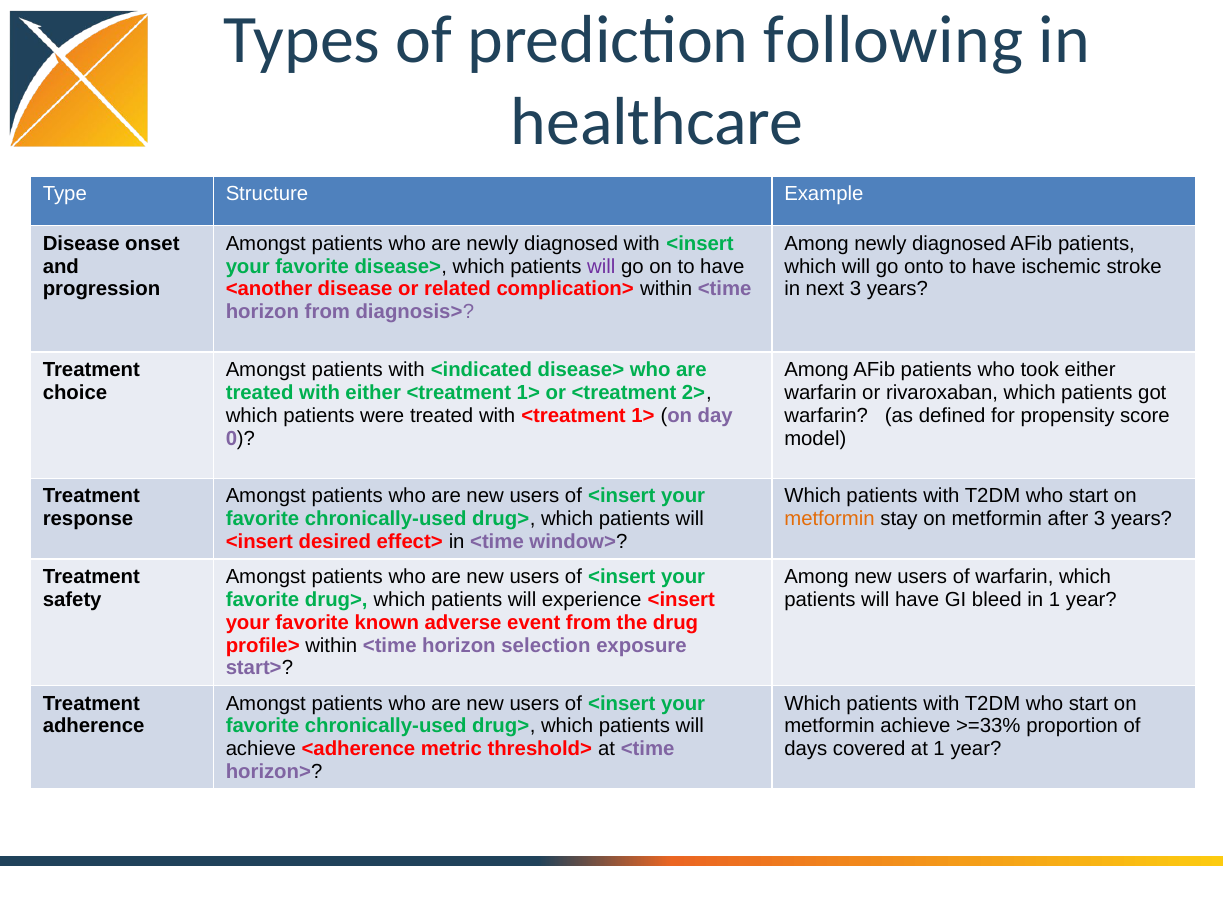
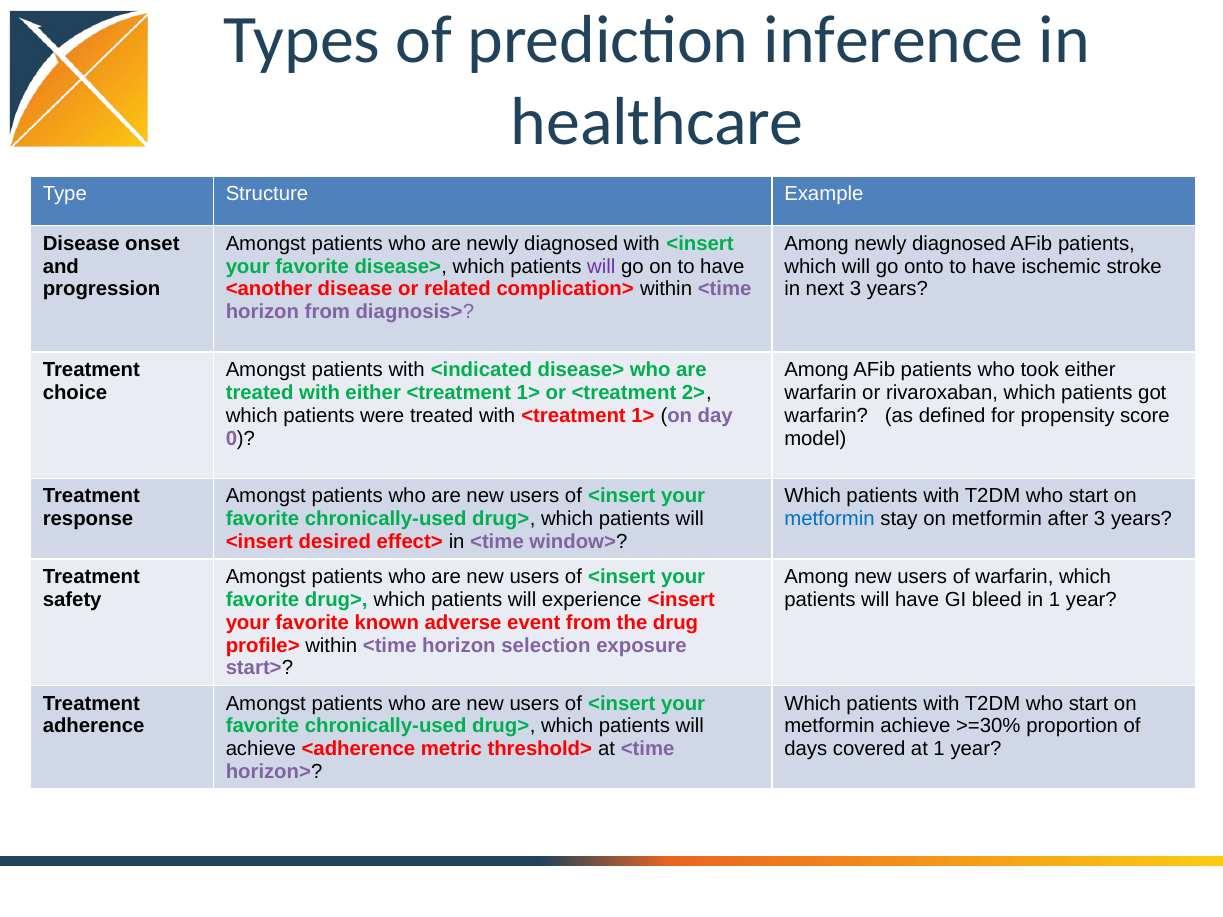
following: following -> inference (894, 40)
metformin colour: orange -> blue (830, 519)
>=33%: >=33% -> >=30% (988, 726)
